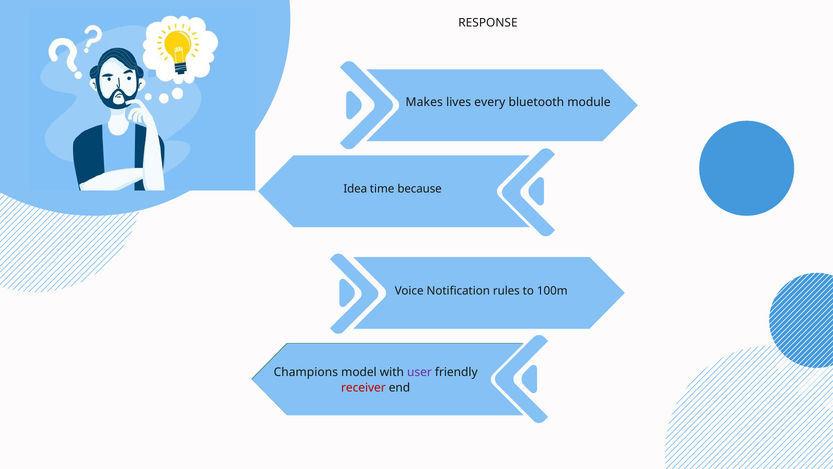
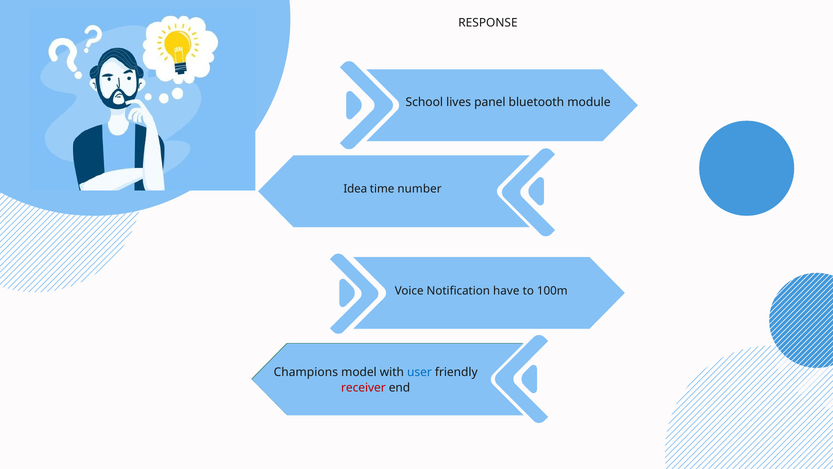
Makes: Makes -> School (424, 102)
every: every -> panel (490, 102)
because: because -> number (419, 189)
rules: rules -> have (506, 291)
user colour: purple -> blue (419, 372)
